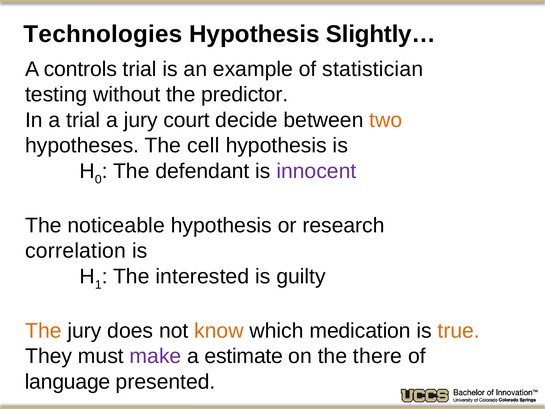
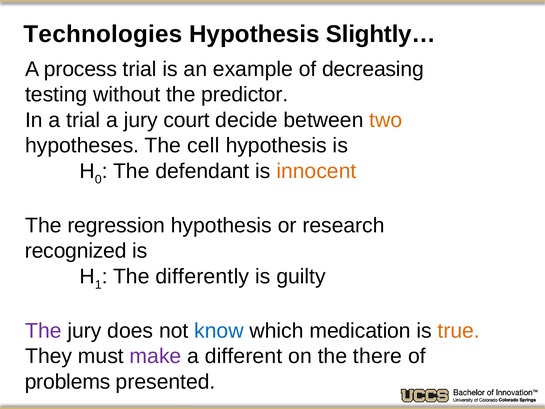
controls: controls -> process (80, 69)
statistician: statistician -> decreasing (373, 69)
innocent colour: purple -> orange (316, 171)
noticeable: noticeable -> regression (116, 225)
correlation: correlation -> recognized (76, 251)
interested: interested -> differently (202, 276)
The colour: orange -> purple (43, 331)
know colour: orange -> blue (219, 331)
estimate: estimate -> different (244, 356)
language: language -> problems (68, 382)
